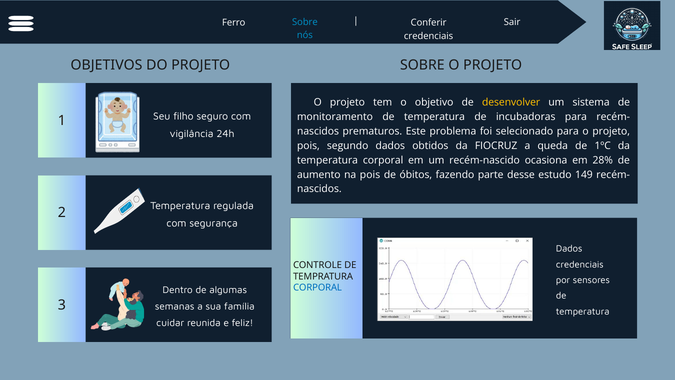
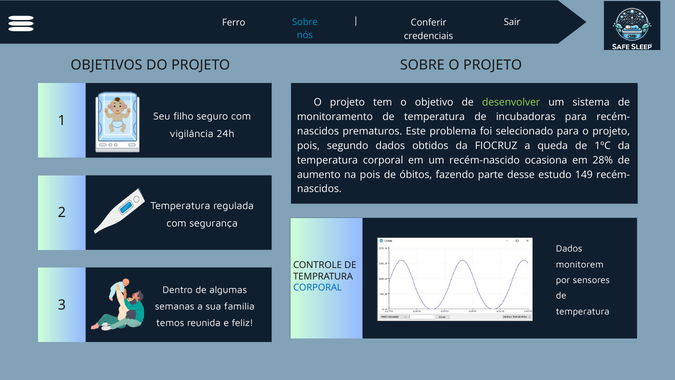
desenvolver colour: yellow -> light green (511, 102)
credenciais: credenciais -> monitorem (580, 264)
cuidar: cuidar -> temos (170, 323)
